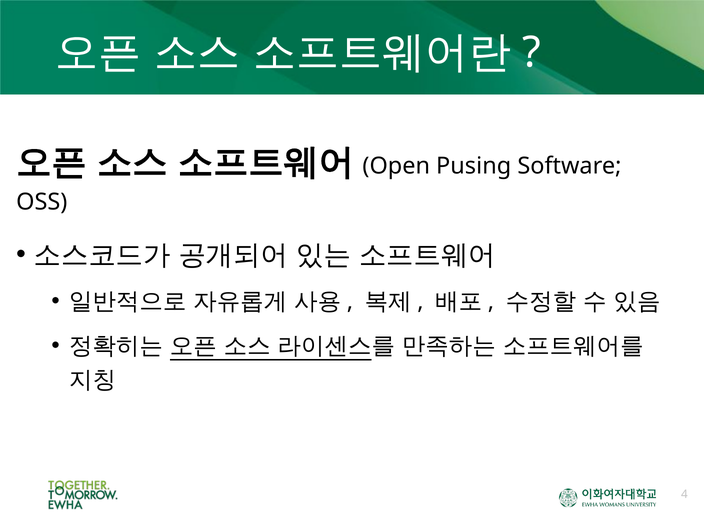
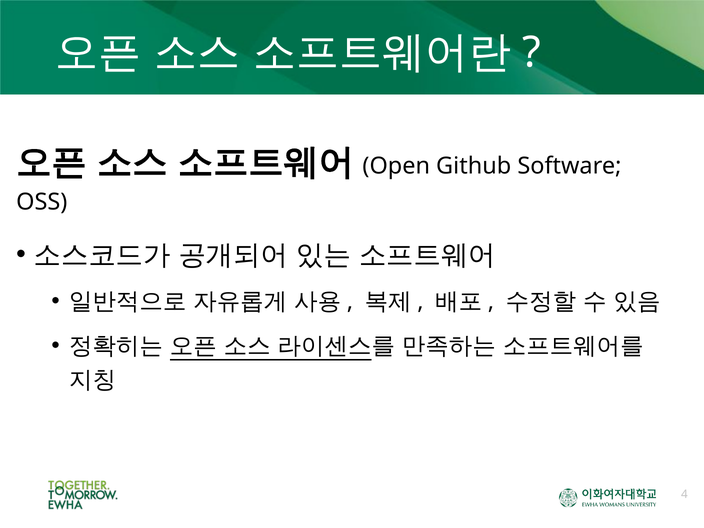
Pusing: Pusing -> Github (474, 166)
